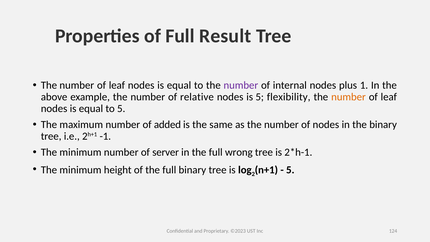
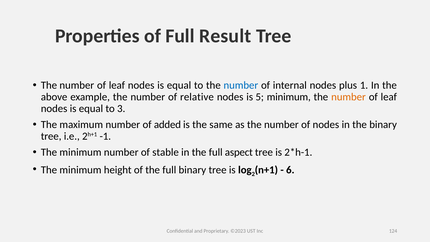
number colour: purple -> blue (241, 85)
5 flexibility: flexibility -> minimum (289, 97)
to 5: 5 -> 3 (121, 109)
server: server -> stable (166, 152)
wrong: wrong -> aspect (239, 152)
5: 5 -> 6 (290, 170)
